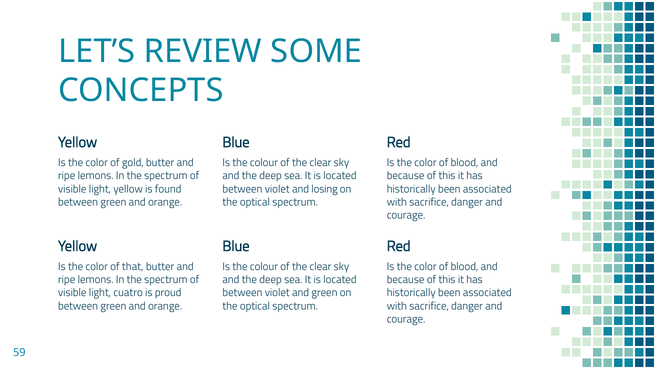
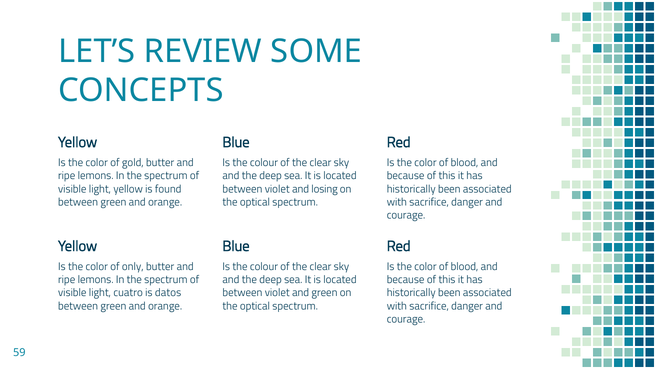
that: that -> only (133, 267)
proud: proud -> datos (168, 293)
